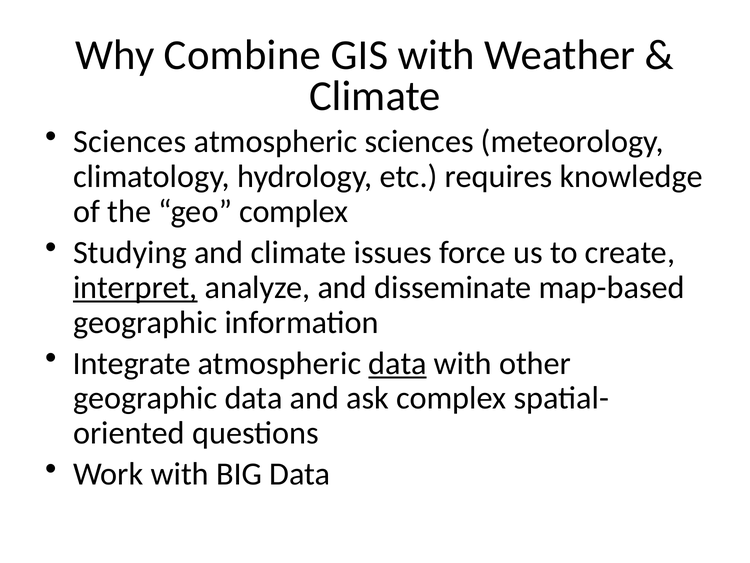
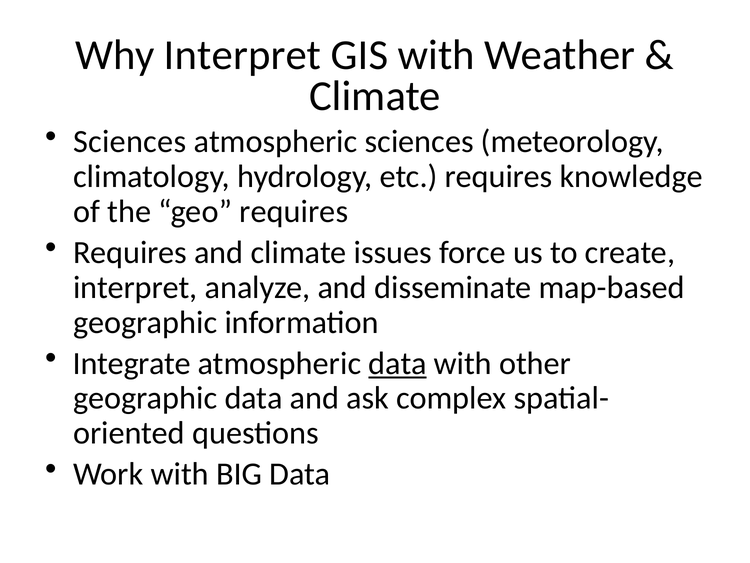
Why Combine: Combine -> Interpret (243, 55)
geo complex: complex -> requires (294, 211)
Studying: Studying -> Requires (130, 252)
interpret underline: present -> none (135, 287)
